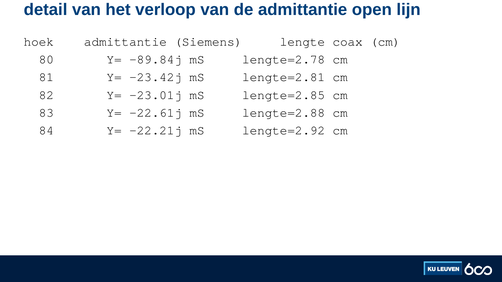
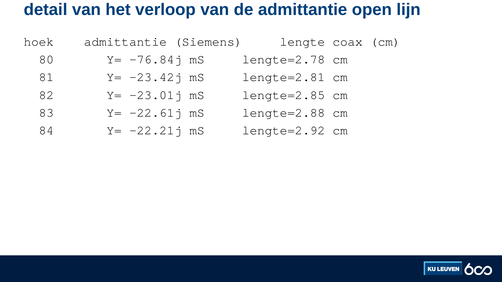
-89.84j: -89.84j -> -76.84j (156, 59)
